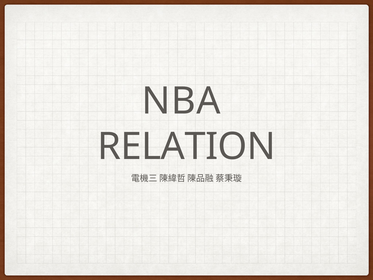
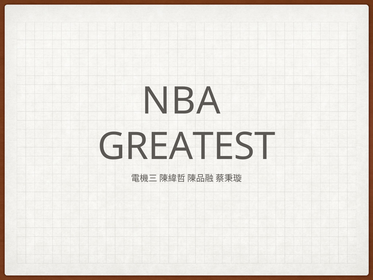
RELATION: RELATION -> GREATEST (187, 146)
